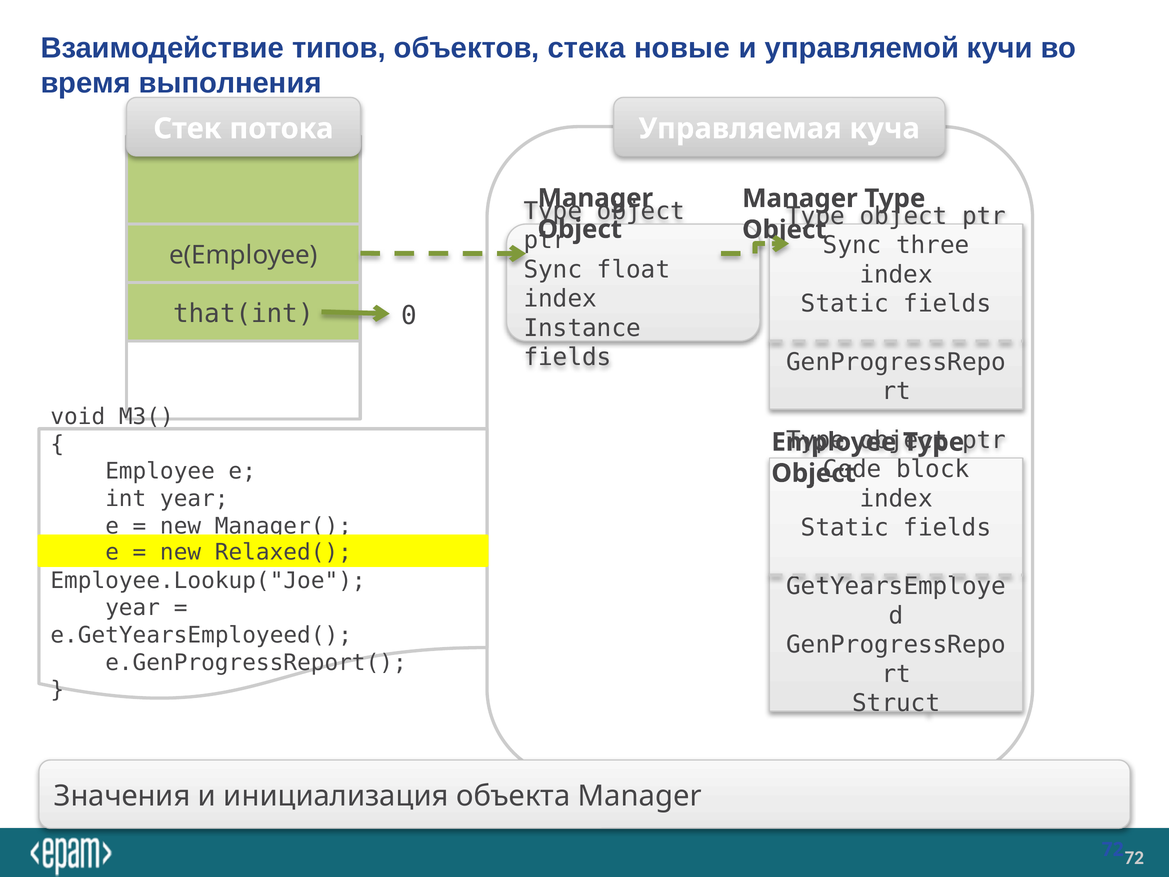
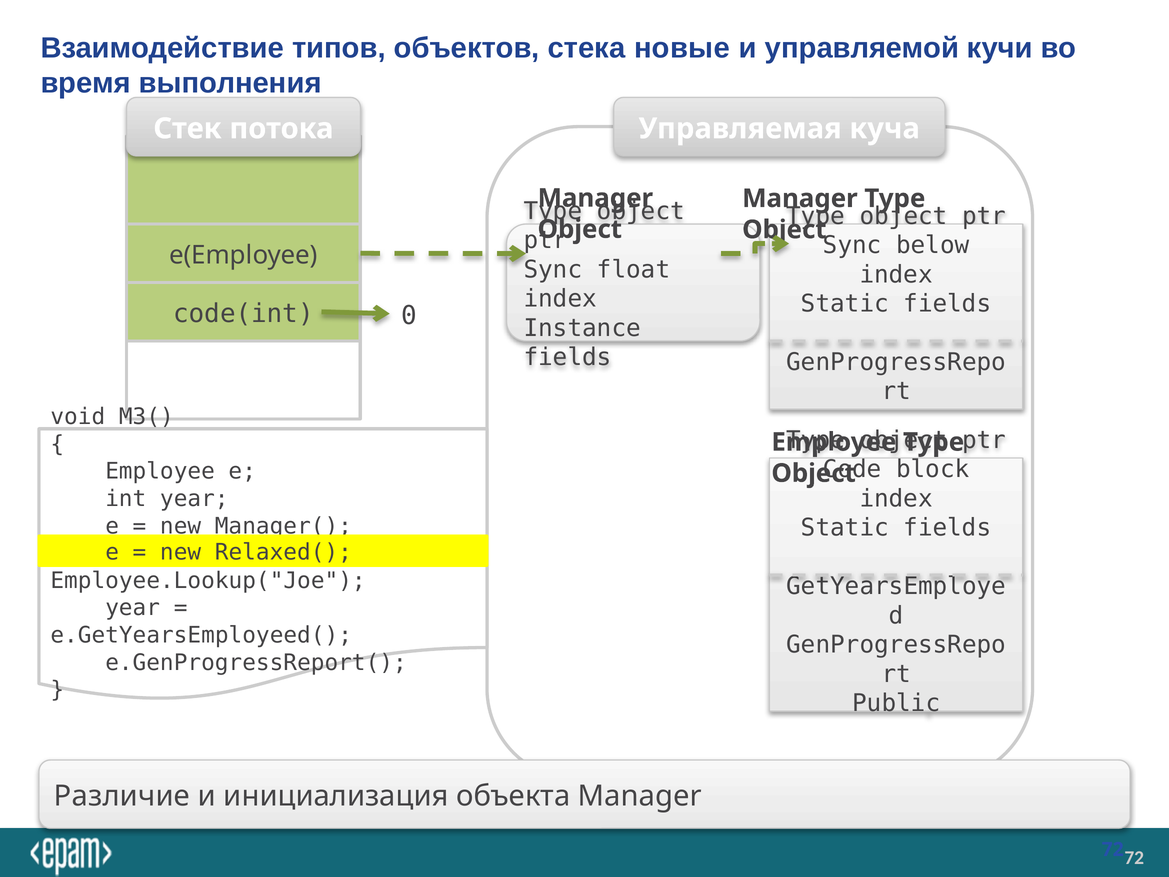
three: three -> below (933, 245)
that(int: that(int -> code(int (243, 313)
Struct: Struct -> Public (896, 703)
Значения: Значения -> Различие (122, 796)
